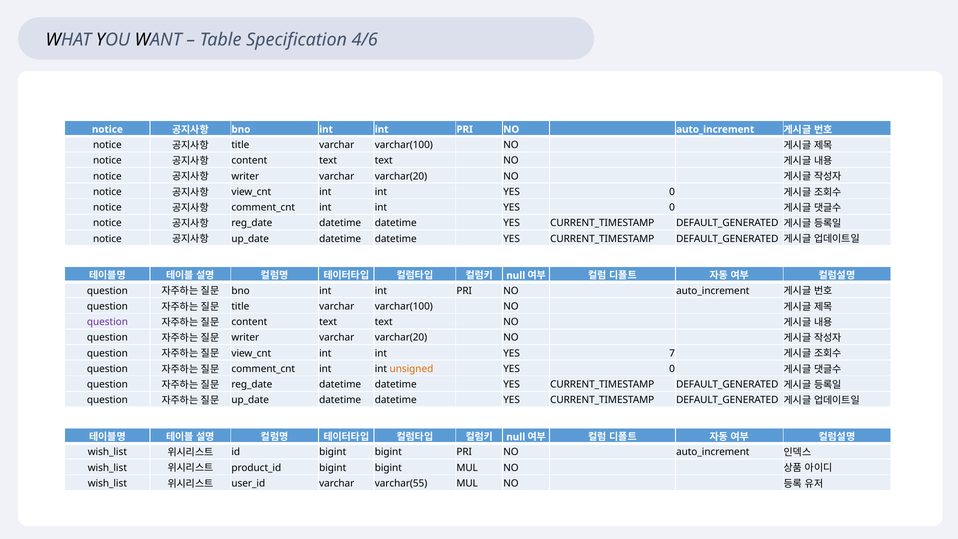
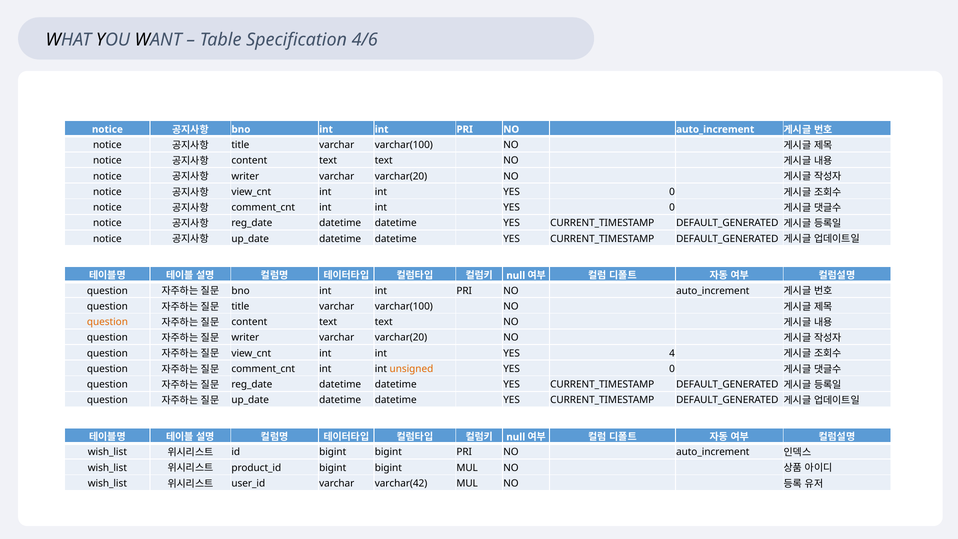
question colour: purple -> orange (107, 322)
7: 7 -> 4 (672, 353)
varchar(55: varchar(55 -> varchar(42 (401, 483)
